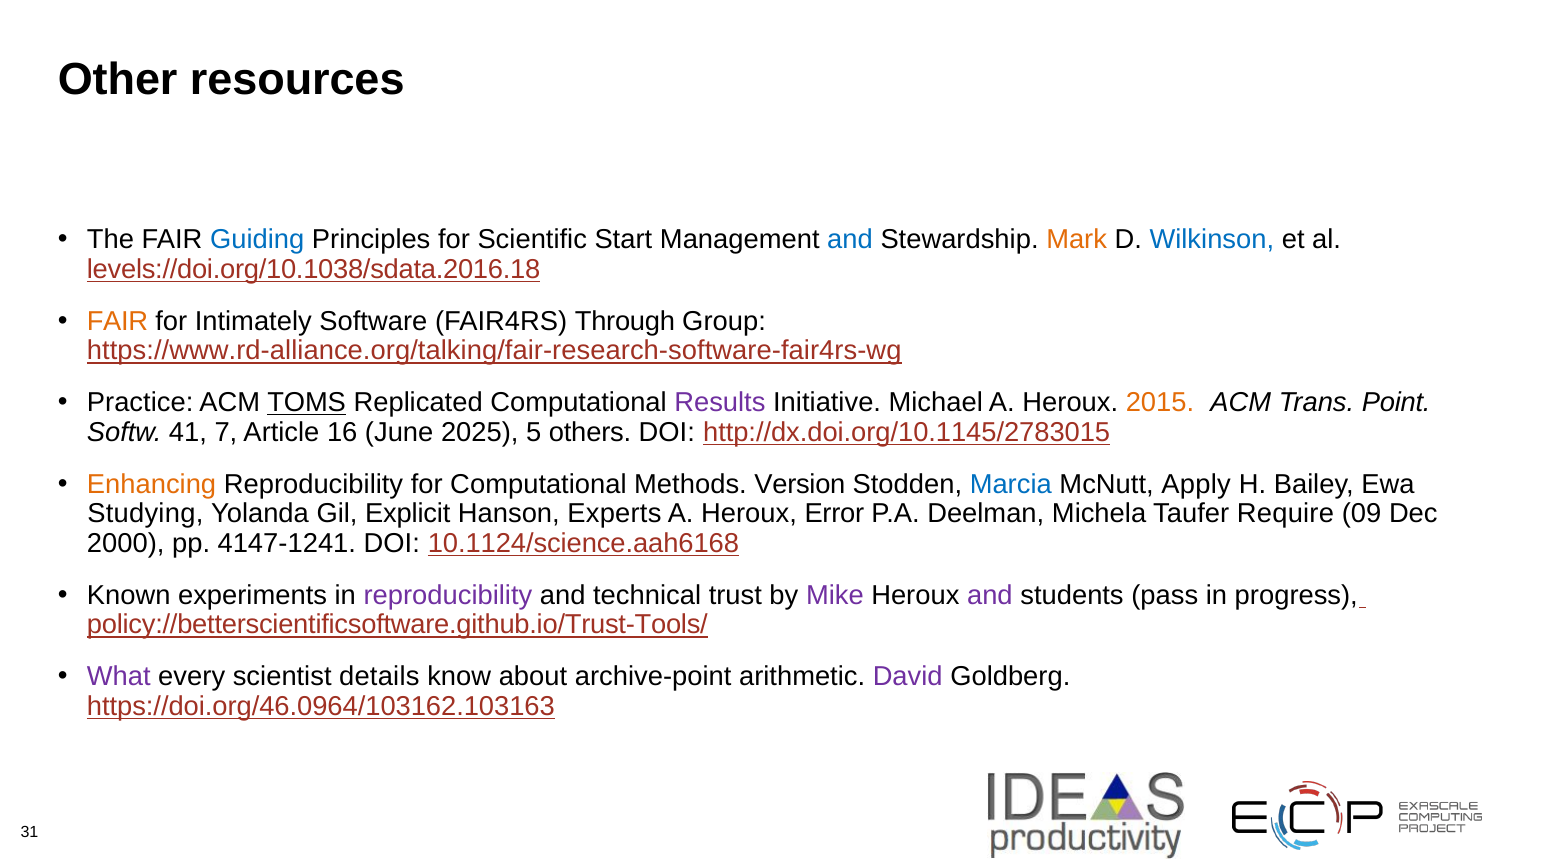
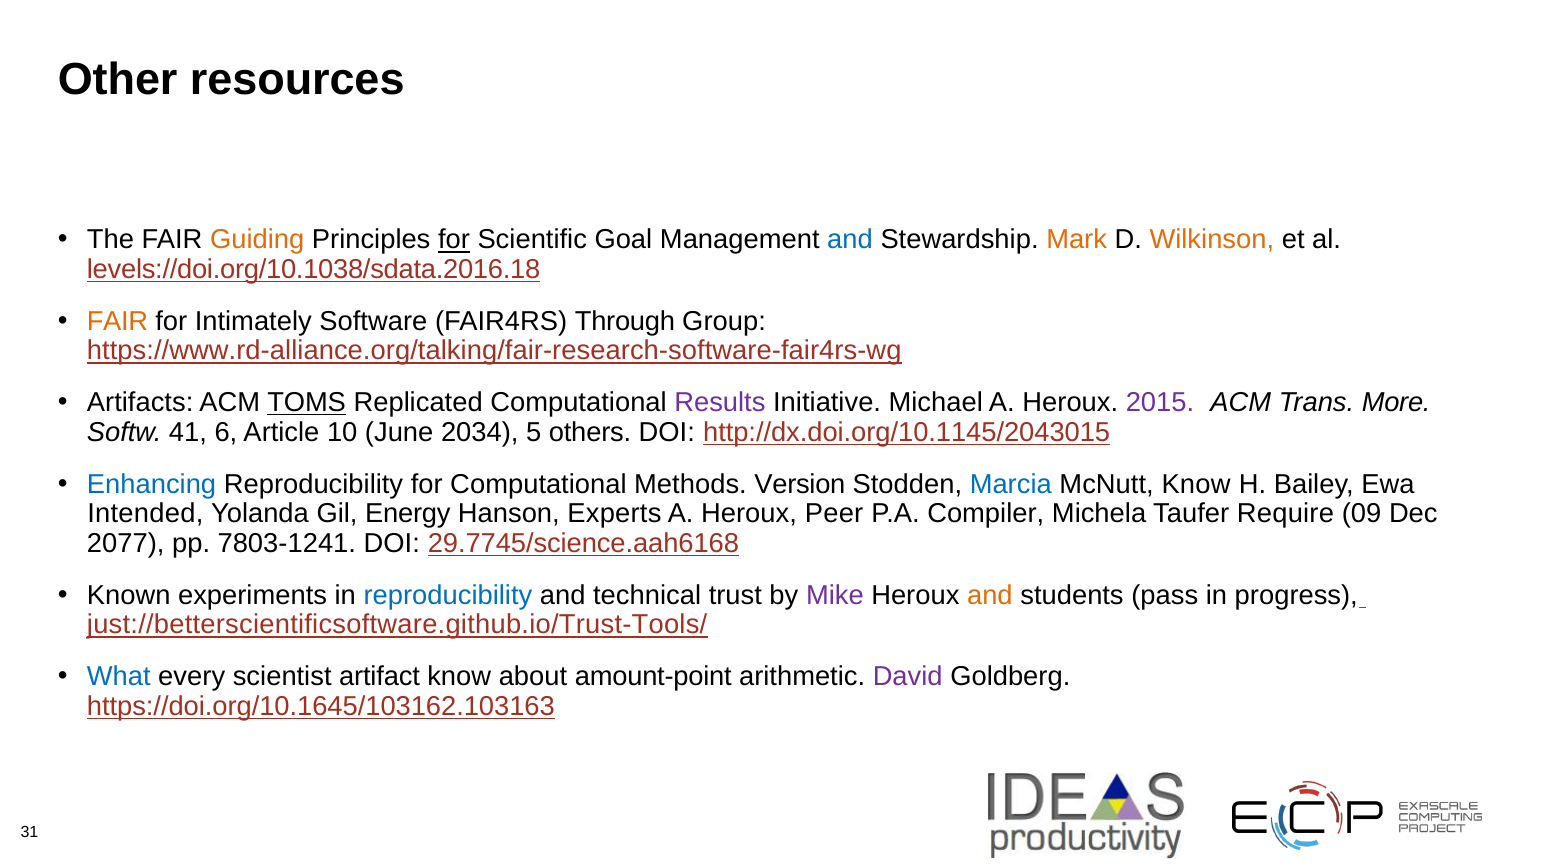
Guiding colour: blue -> orange (257, 240)
for underline: none -> present (454, 240)
Start: Start -> Goal (623, 240)
Wilkinson colour: blue -> orange (1212, 240)
Practice: Practice -> Artifacts (140, 403)
2015 colour: orange -> purple (1160, 403)
Point: Point -> More (1396, 403)
7: 7 -> 6 (226, 433)
16: 16 -> 10 (342, 433)
2025: 2025 -> 2034 (480, 433)
http://dx.doi.org/10.1145/2783015: http://dx.doi.org/10.1145/2783015 -> http://dx.doi.org/10.1145/2043015 (907, 433)
Enhancing colour: orange -> blue (152, 485)
McNutt Apply: Apply -> Know (1196, 485)
Studying: Studying -> Intended (145, 514)
Explicit: Explicit -> Energy (408, 514)
Error: Error -> Peer (834, 514)
Deelman: Deelman -> Compiler (986, 514)
2000: 2000 -> 2077 (126, 544)
4147-1241: 4147-1241 -> 7803-1241 (287, 544)
10.1124/science.aah6168: 10.1124/science.aah6168 -> 29.7745/science.aah6168 (583, 544)
reproducibility colour: purple -> blue (448, 596)
and colour: purple -> orange (990, 596)
policy://betterscientificsoftware.github.io/Trust-Tools/: policy://betterscientificsoftware.github.io/Trust-Tools/ -> just://betterscientificsoftware.github.io/Trust-Tools/ (397, 625)
What colour: purple -> blue (119, 677)
details: details -> artifact (380, 677)
archive-point: archive-point -> amount-point (653, 677)
https://doi.org/46.0964/103162.103163: https://doi.org/46.0964/103162.103163 -> https://doi.org/10.1645/103162.103163 (321, 707)
